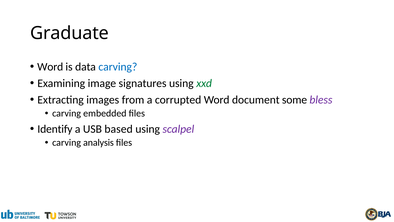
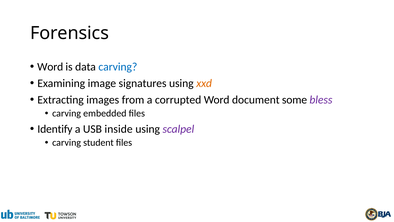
Graduate: Graduate -> Forensics (69, 33)
xxd colour: green -> orange (204, 83)
based: based -> inside (119, 129)
analysis: analysis -> student (98, 142)
